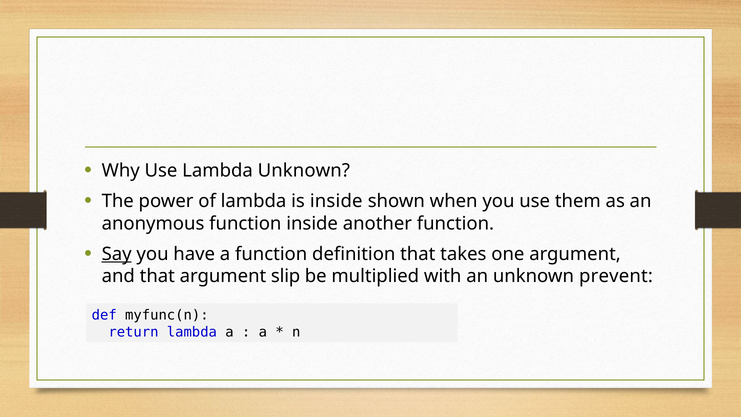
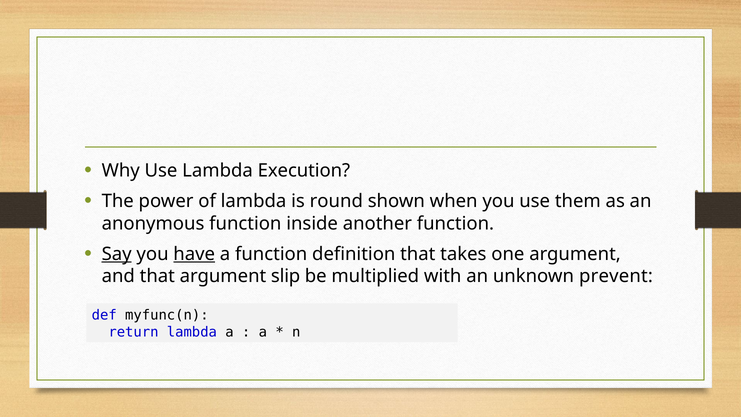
Lambda Unknown: Unknown -> Execution (304, 171)
is inside: inside -> round (336, 201)
have underline: none -> present (194, 254)
